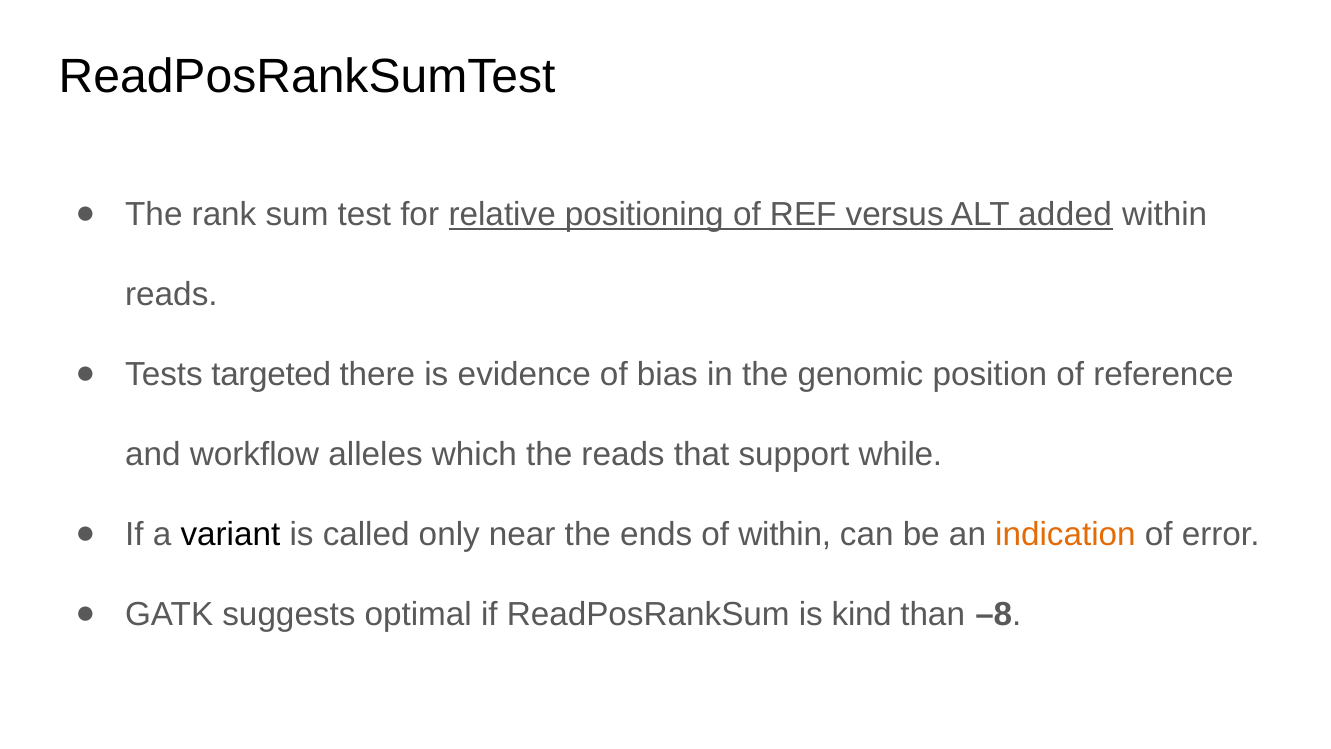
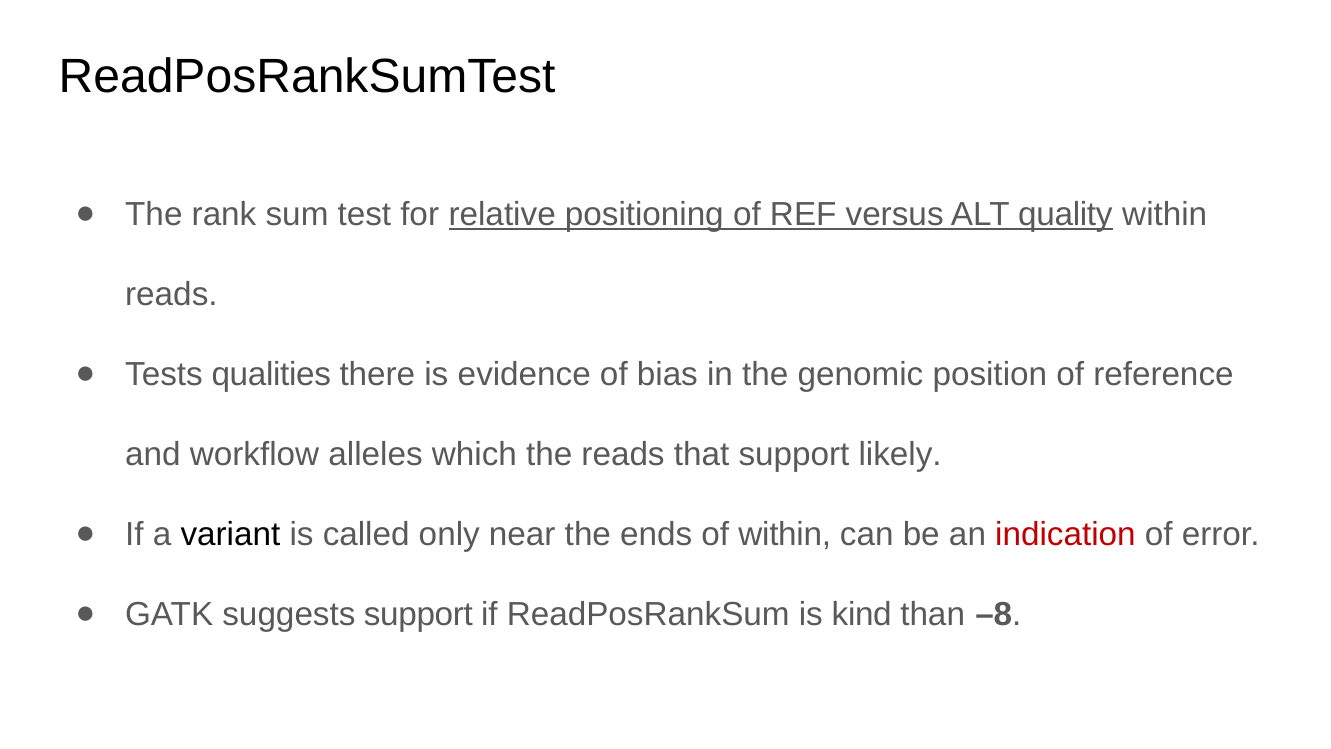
added: added -> quality (1065, 215)
targeted: targeted -> qualities (271, 374)
while: while -> likely (900, 454)
indication colour: orange -> red (1065, 534)
suggests optimal: optimal -> support (418, 614)
